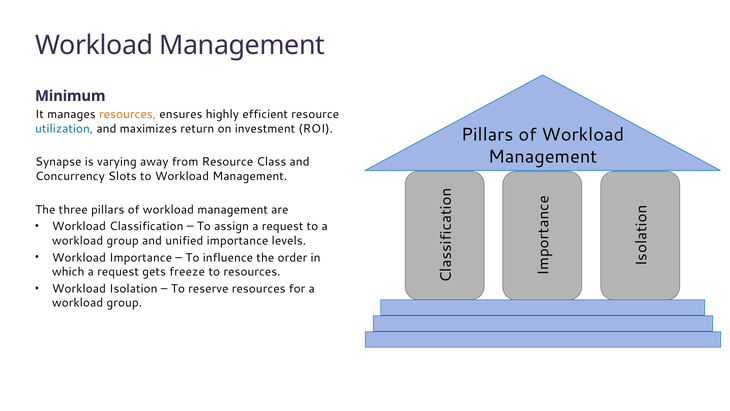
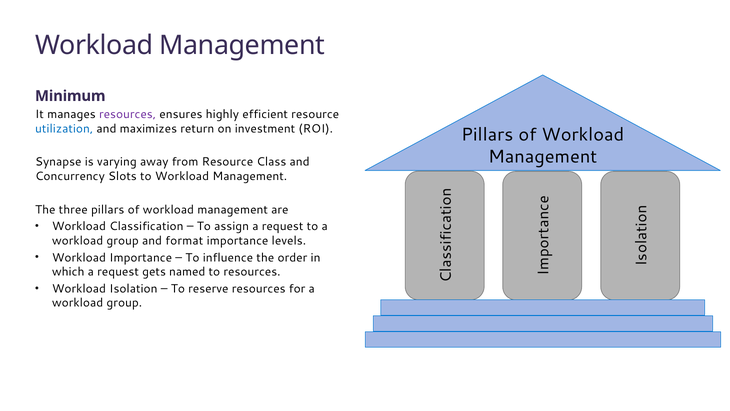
resources colour: orange -> purple (128, 114)
unified: unified -> format (184, 241)
freeze: freeze -> named (187, 272)
